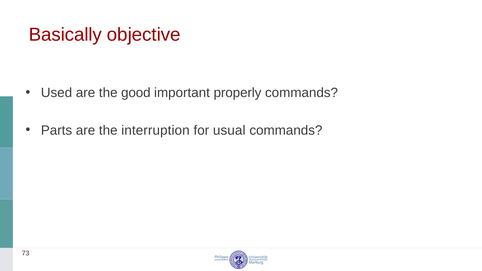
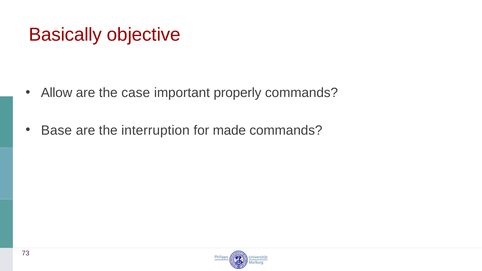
Used: Used -> Allow (57, 93)
good: good -> case (136, 93)
Parts: Parts -> Base (56, 130)
usual: usual -> made (229, 130)
